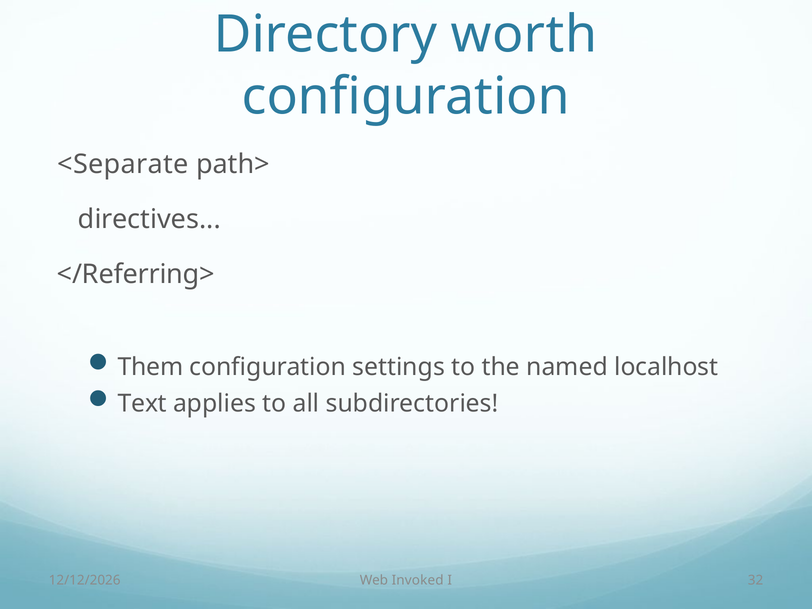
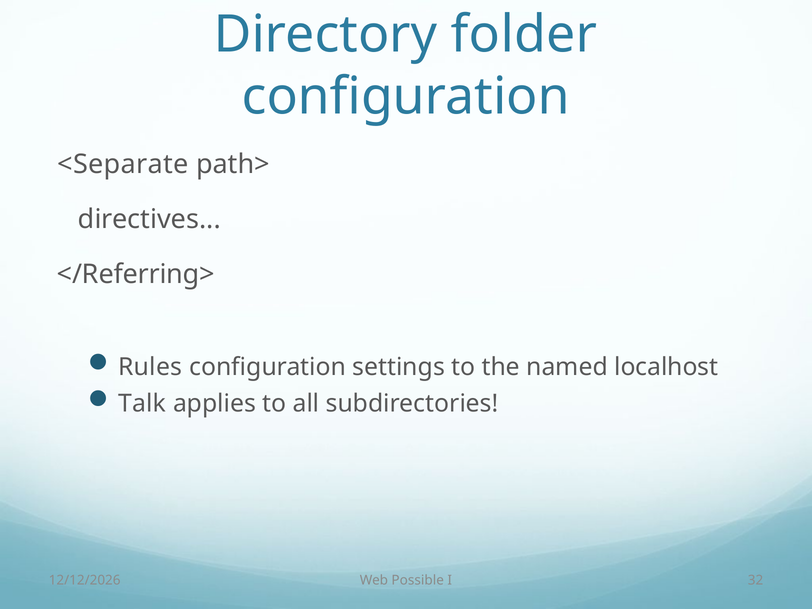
worth: worth -> folder (524, 34)
Them: Them -> Rules (150, 367)
Text: Text -> Talk (142, 404)
Invoked: Invoked -> Possible (418, 580)
